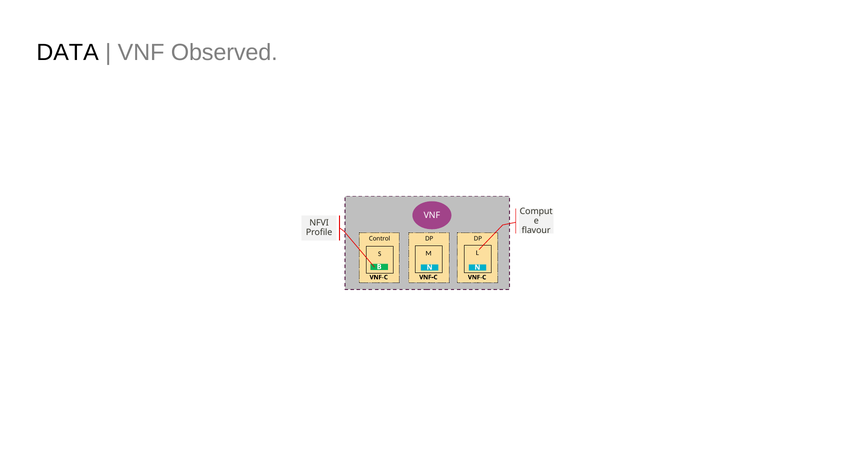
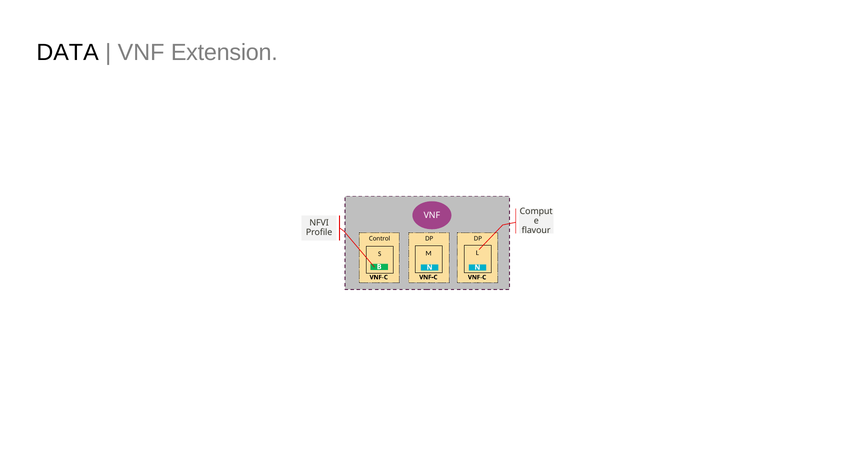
Observed: Observed -> Extension (224, 52)
